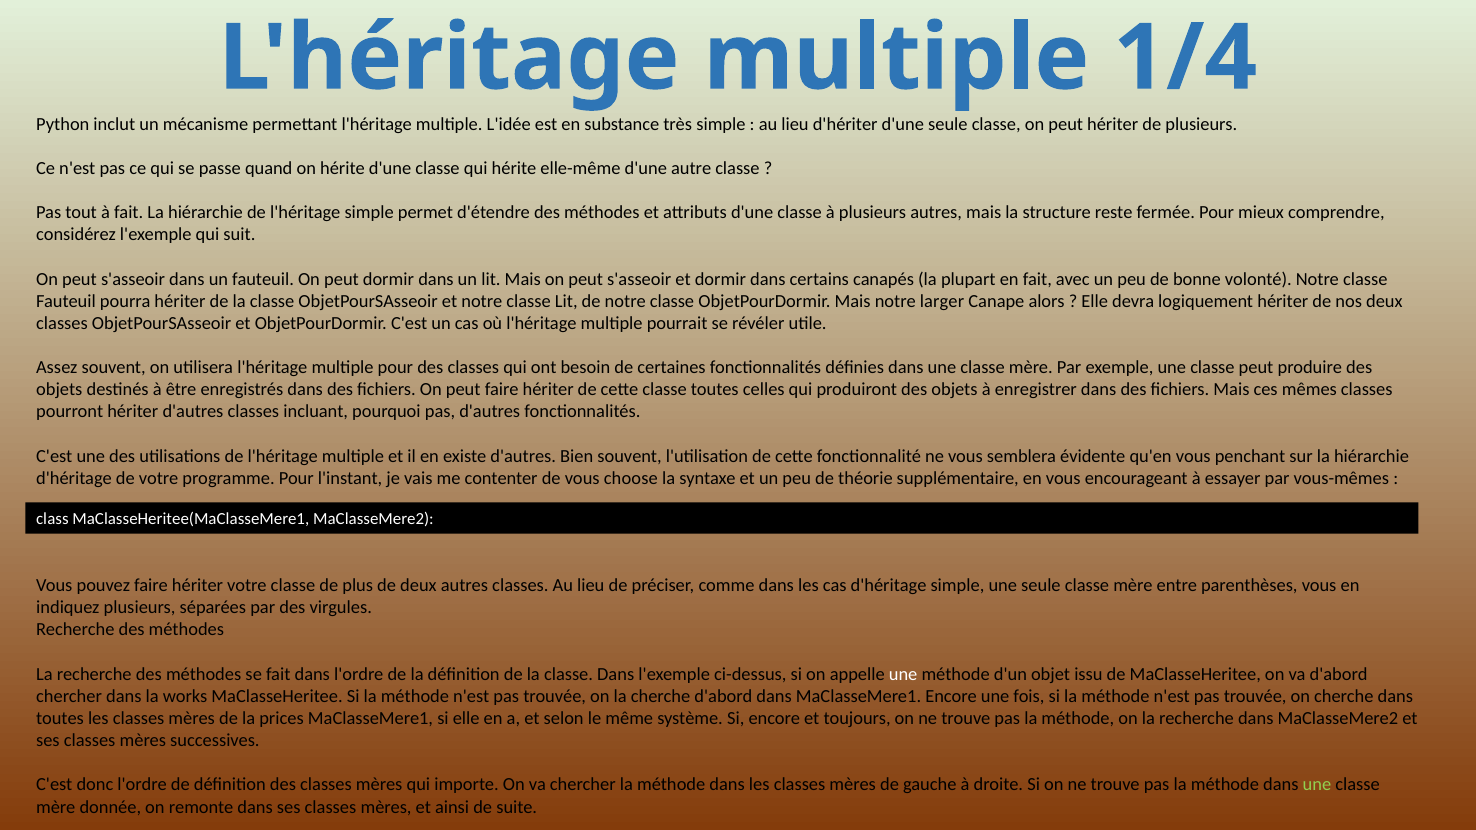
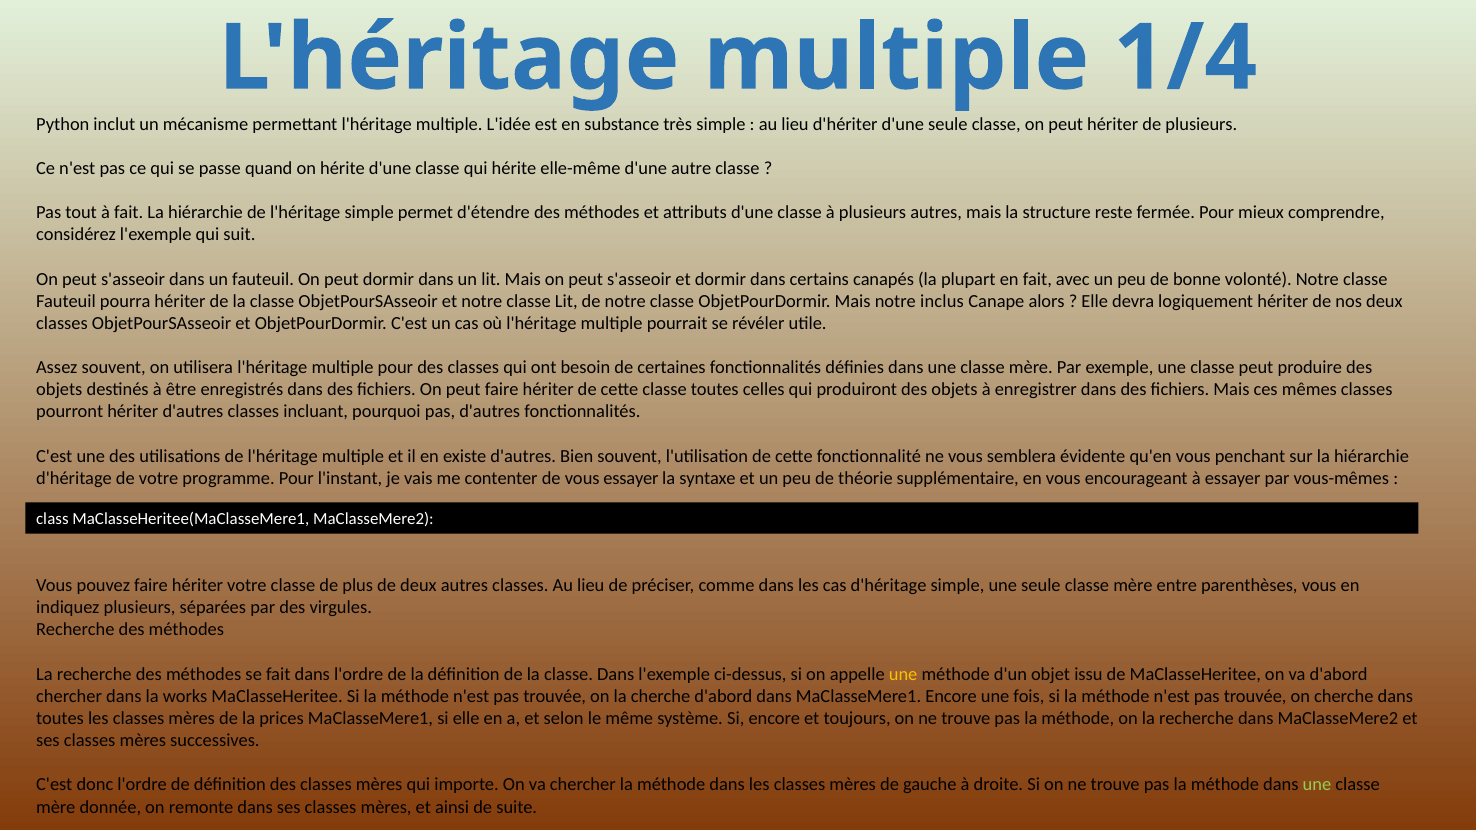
larger: larger -> inclus (942, 301)
vous choose: choose -> essayer (631, 478)
une colour: white -> yellow (903, 674)
